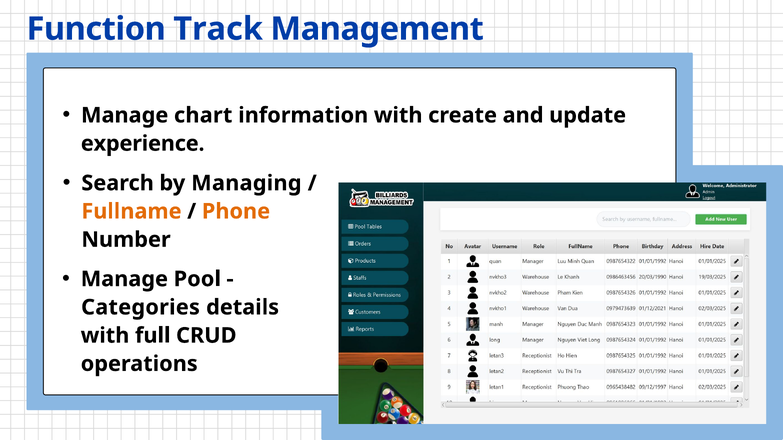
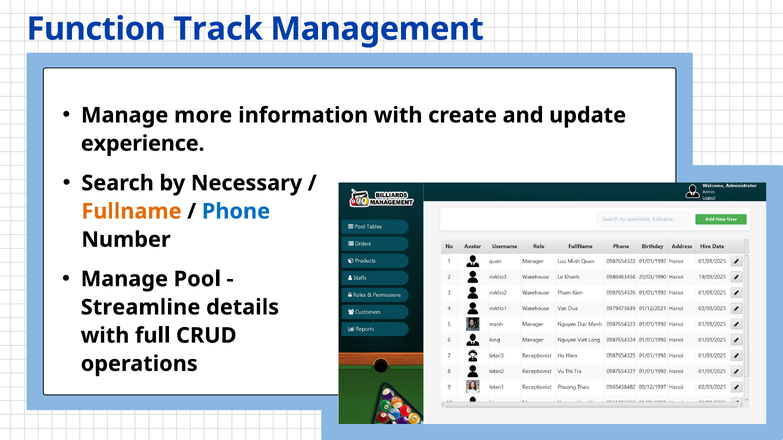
chart: chart -> more (203, 115)
Managing: Managing -> Necessary (247, 183)
Phone colour: orange -> blue (236, 212)
Categories: Categories -> Streamline (141, 308)
